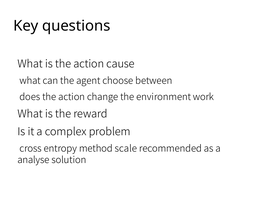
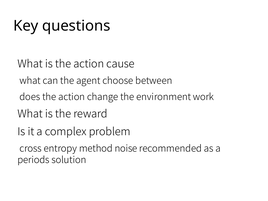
scale: scale -> noise (126, 149)
analyse: analyse -> periods (33, 160)
